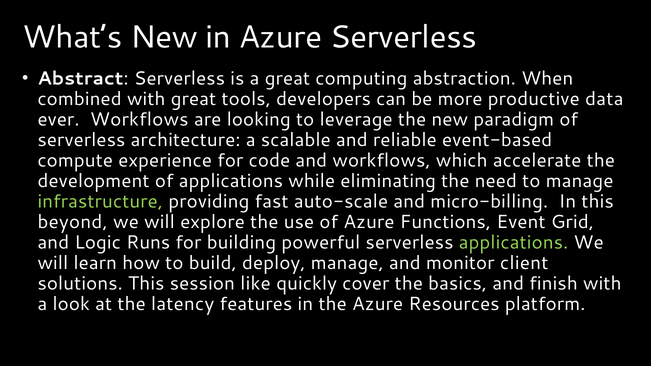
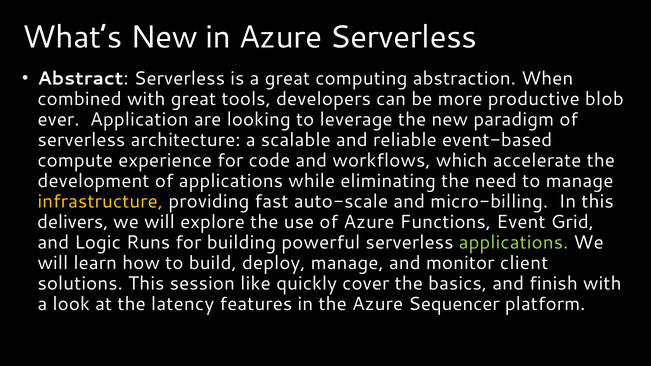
data: data -> blob (604, 99)
ever Workflows: Workflows -> Application (139, 120)
infrastructure colour: light green -> yellow (100, 202)
beyond: beyond -> delivers (73, 222)
Resources: Resources -> Sequencer (454, 304)
